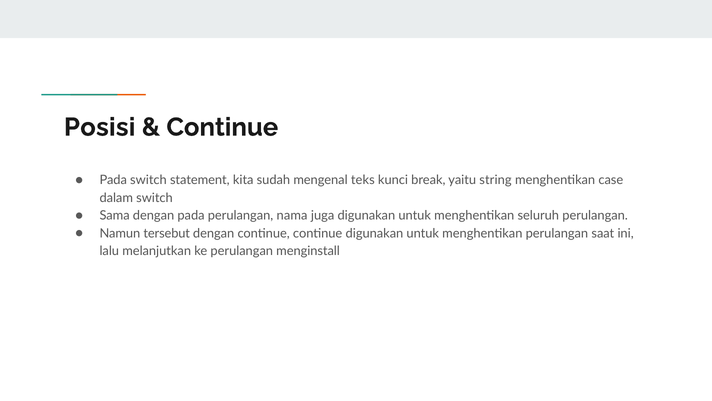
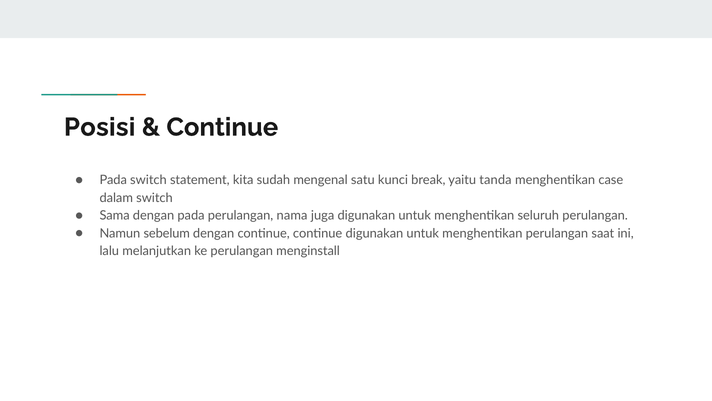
teks: teks -> satu (363, 180)
string: string -> tanda (495, 180)
tersebut: tersebut -> sebelum (167, 233)
